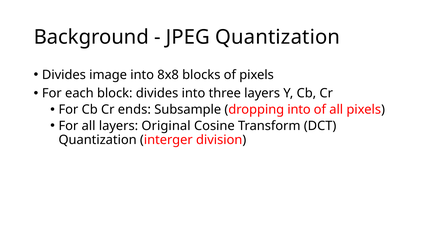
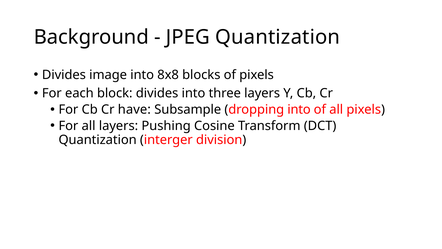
ends: ends -> have (134, 109)
Original: Original -> Pushing (166, 126)
